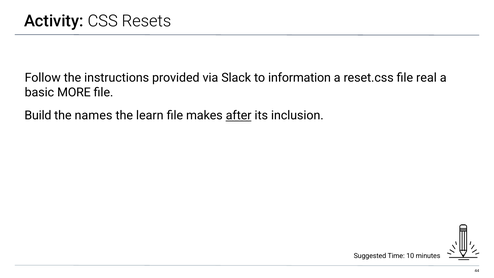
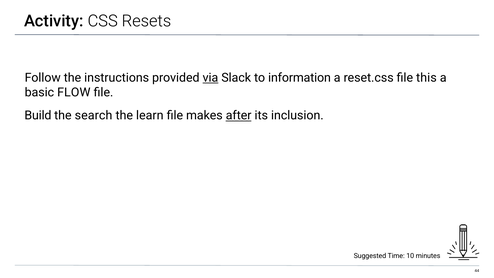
via underline: none -> present (210, 78)
real: real -> this (426, 78)
MORE: MORE -> FLOW (74, 92)
names: names -> search (94, 116)
